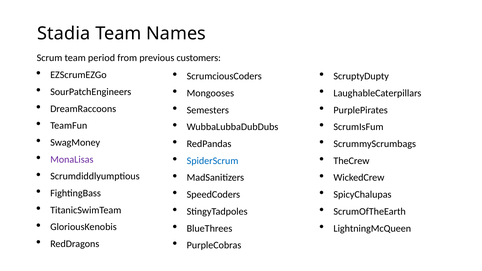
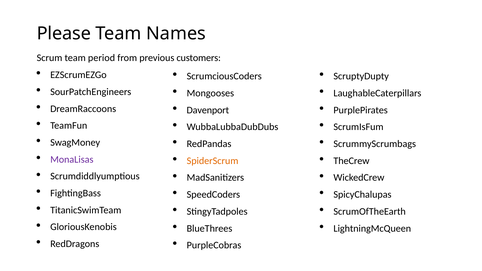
Stadia: Stadia -> Please (64, 34)
Semesters: Semesters -> Davenport (208, 110)
SpiderScrum colour: blue -> orange (213, 161)
